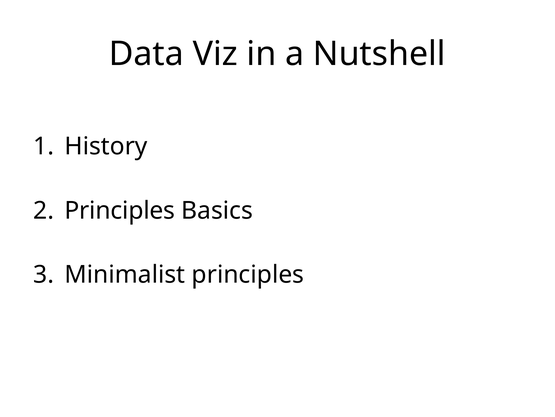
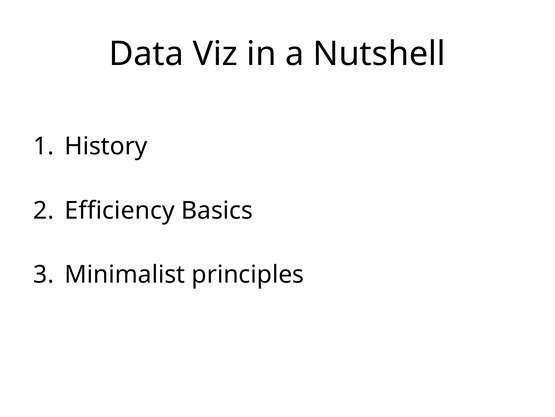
Principles: Principles -> Efficiency (120, 210)
